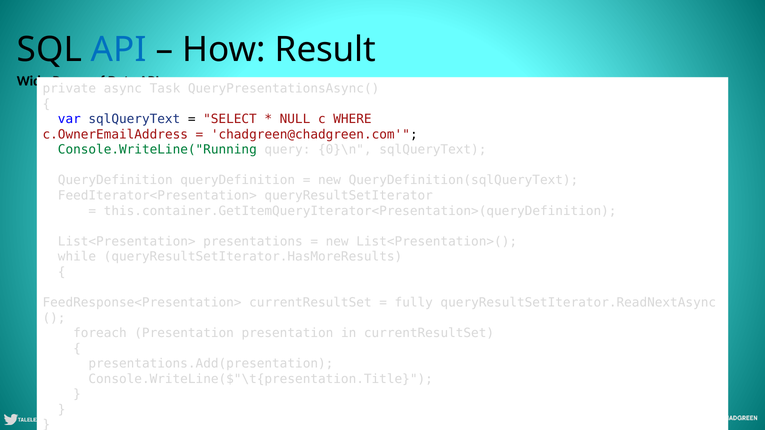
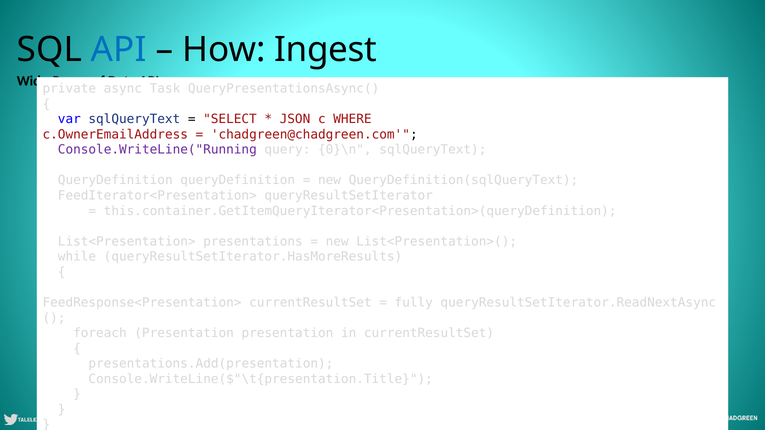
Result: Result -> Ingest (326, 50)
NULL: NULL -> JSON (295, 119)
Console.WriteLine("Running colour: green -> purple (157, 150)
